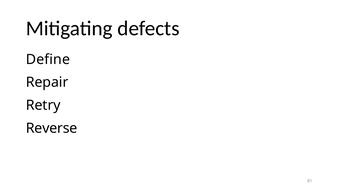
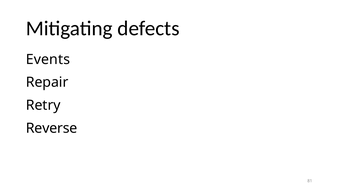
Define: Define -> Events (48, 59)
